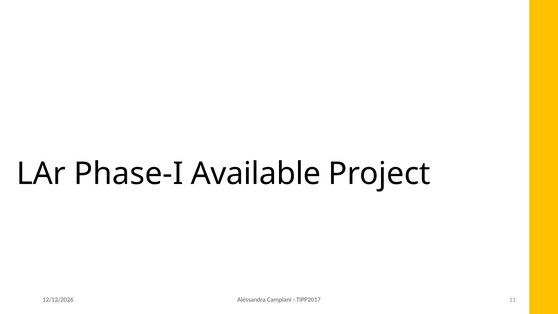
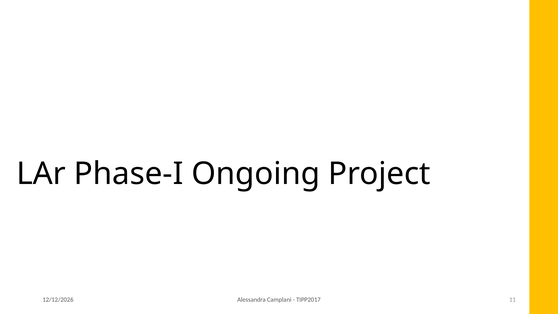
Available: Available -> Ongoing (256, 174)
